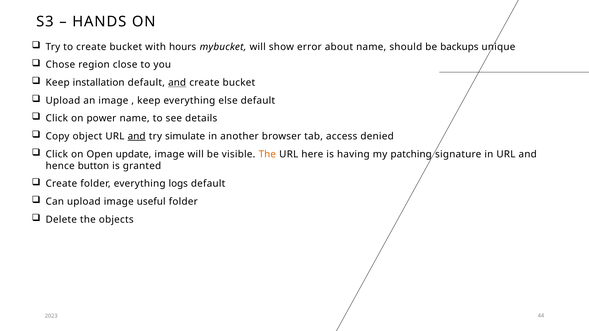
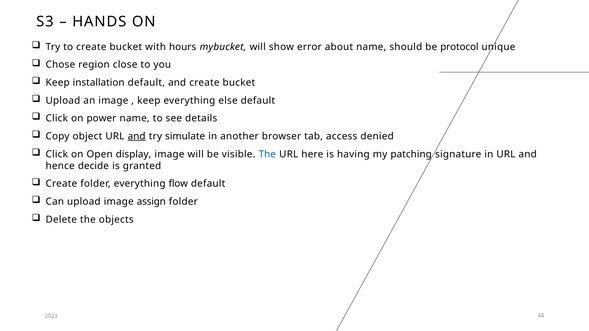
backups: backups -> protocol (459, 47)
and underline: present -> none (177, 83)
update: update -> display (134, 154)
The colour: orange -> blue (267, 154)
button: button -> decide (93, 166)
logs: logs -> flow (178, 184)
useful: useful -> assign (151, 202)
